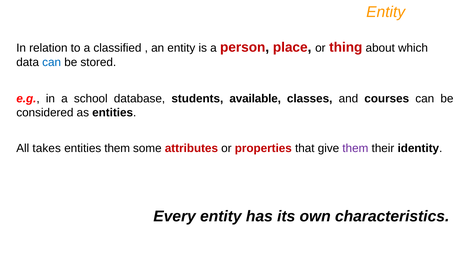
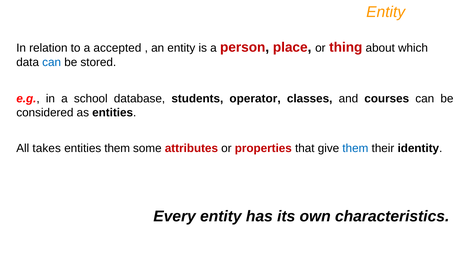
classified: classified -> accepted (117, 48)
available: available -> operator (255, 99)
them colour: purple -> blue (355, 148)
